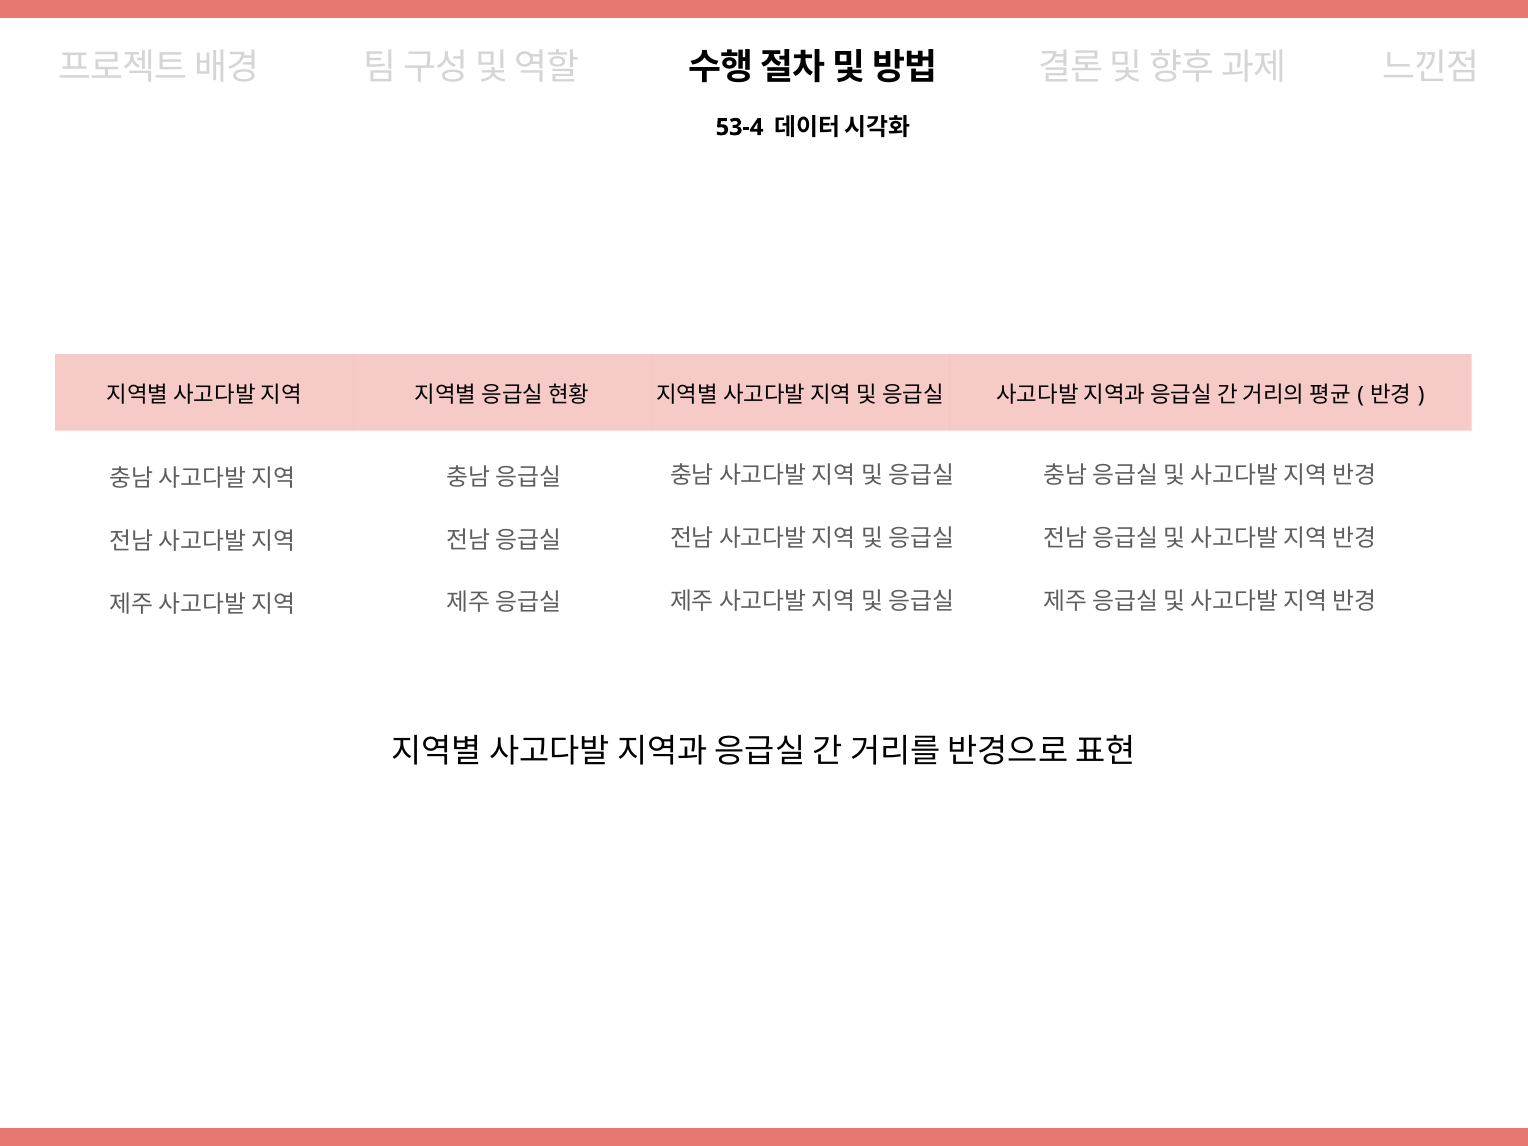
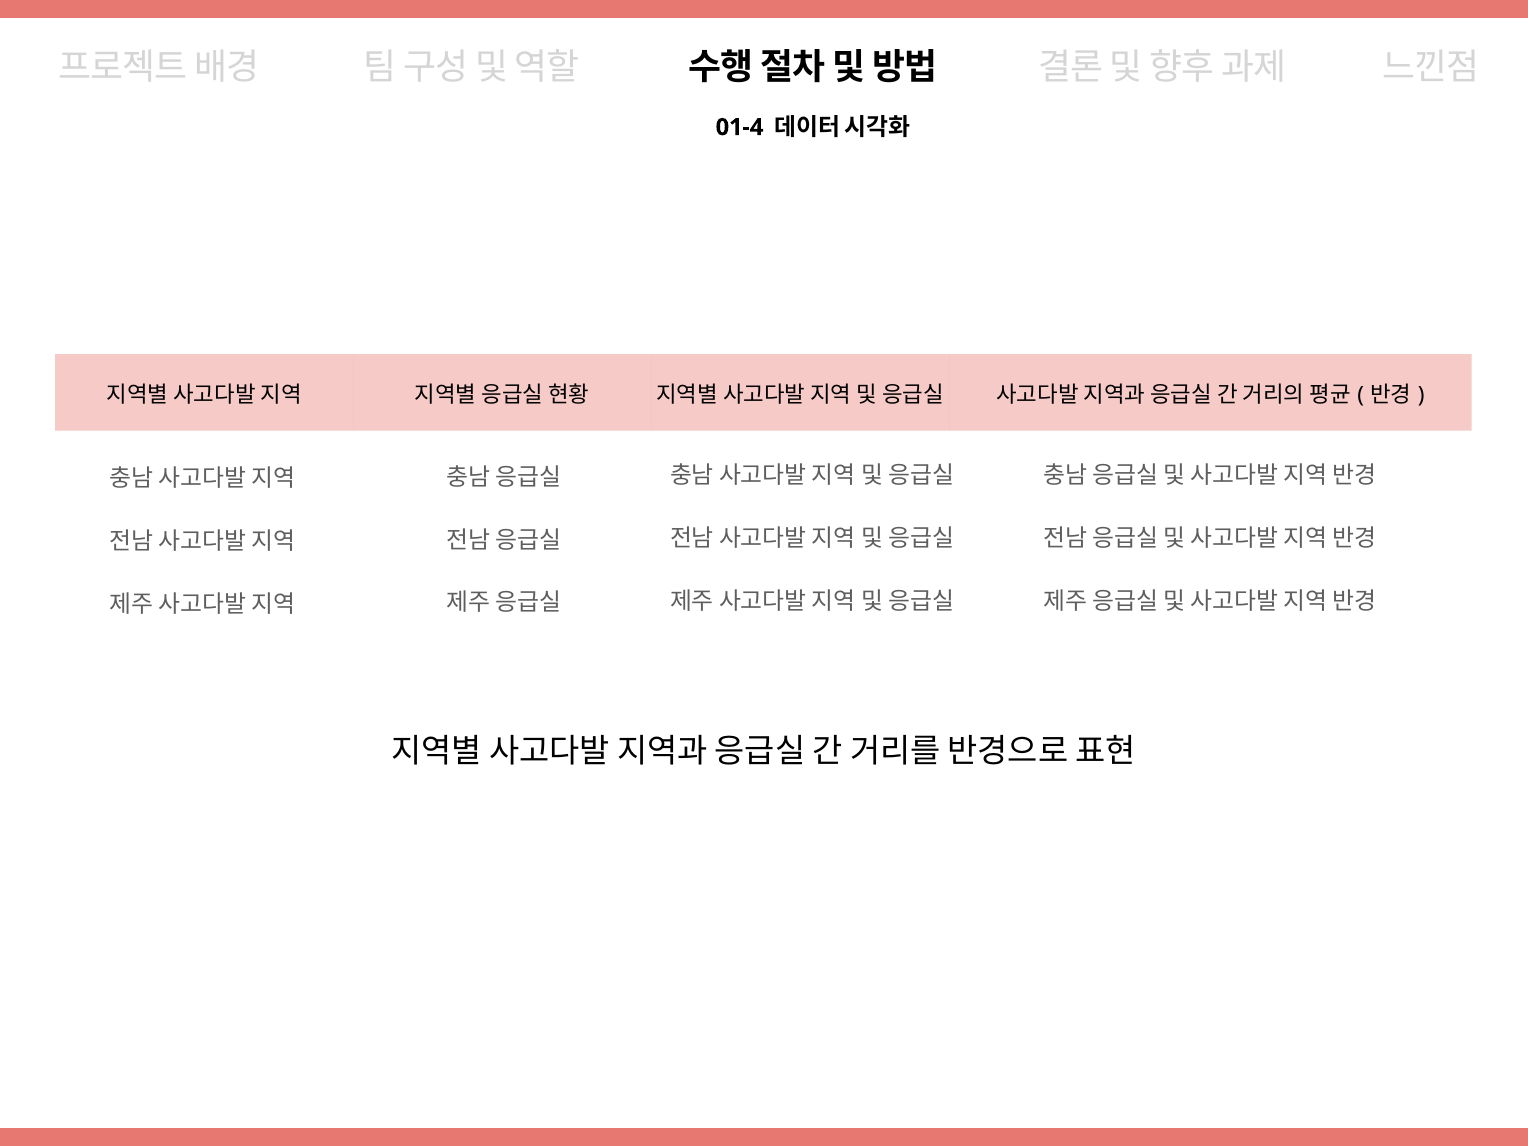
53-4: 53-4 -> 01-4 (740, 127)
